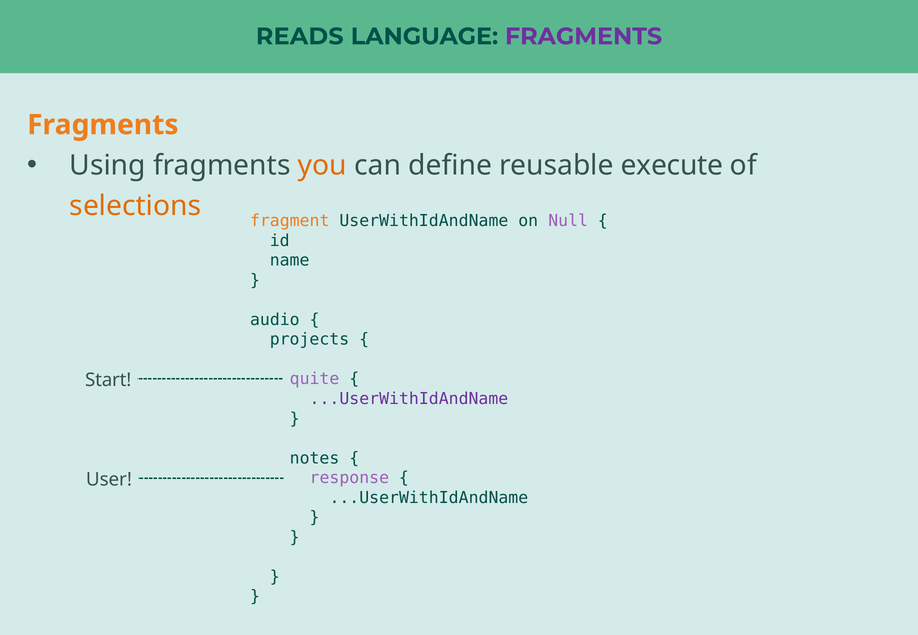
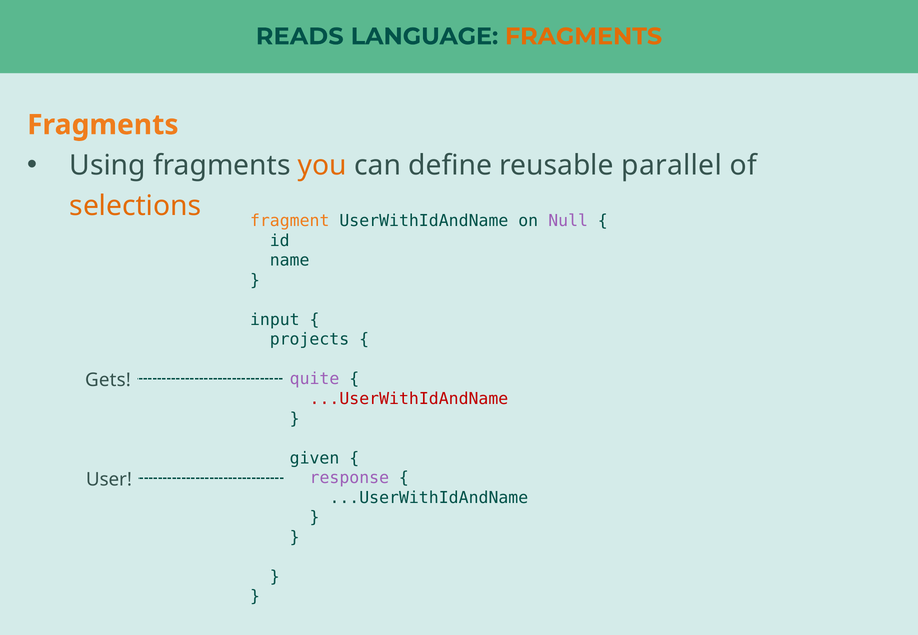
FRAGMENTS colour: purple -> orange (584, 36)
execute: execute -> parallel (672, 166)
audio: audio -> input (275, 320)
Start: Start -> Gets (108, 380)
...UserWithIdAndName colour: purple -> red (409, 399)
notes: notes -> given (315, 459)
